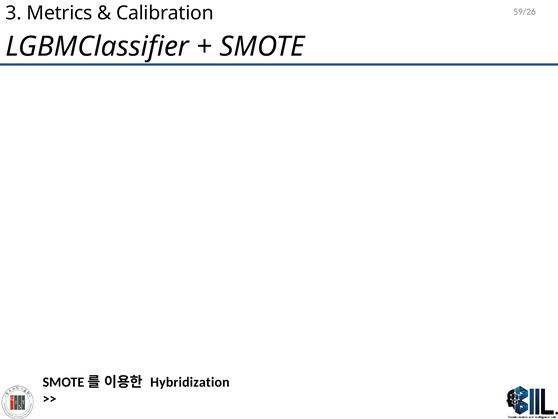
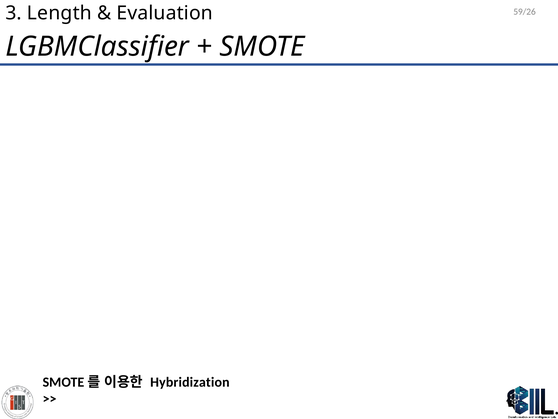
Metrics: Metrics -> Length (59, 13)
Calibration: Calibration -> Evaluation (165, 13)
